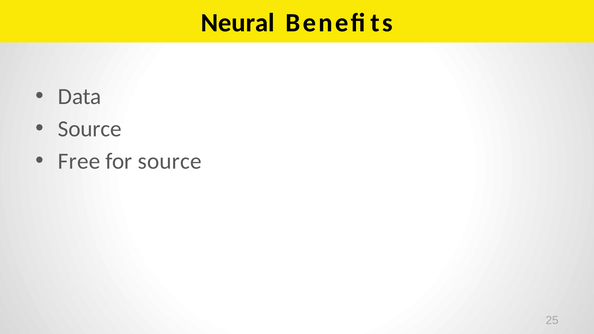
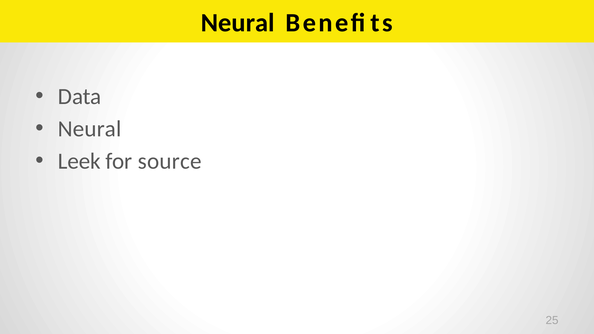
Source: Source -> Neural (90, 129)
Free: Free -> Leek (79, 161)
